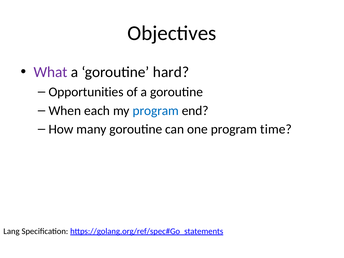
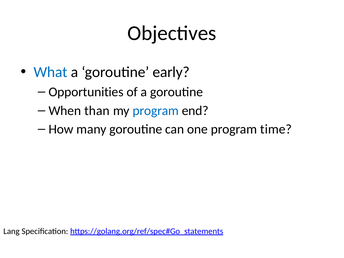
What colour: purple -> blue (51, 72)
hard: hard -> early (171, 72)
each: each -> than (97, 111)
